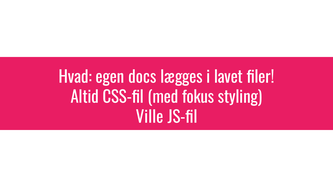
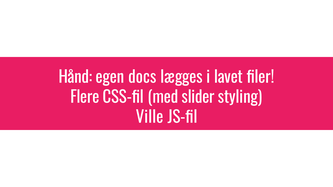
Hvad: Hvad -> Hånd (75, 78)
Altid: Altid -> Flere (85, 98)
fokus: fokus -> slider (198, 98)
